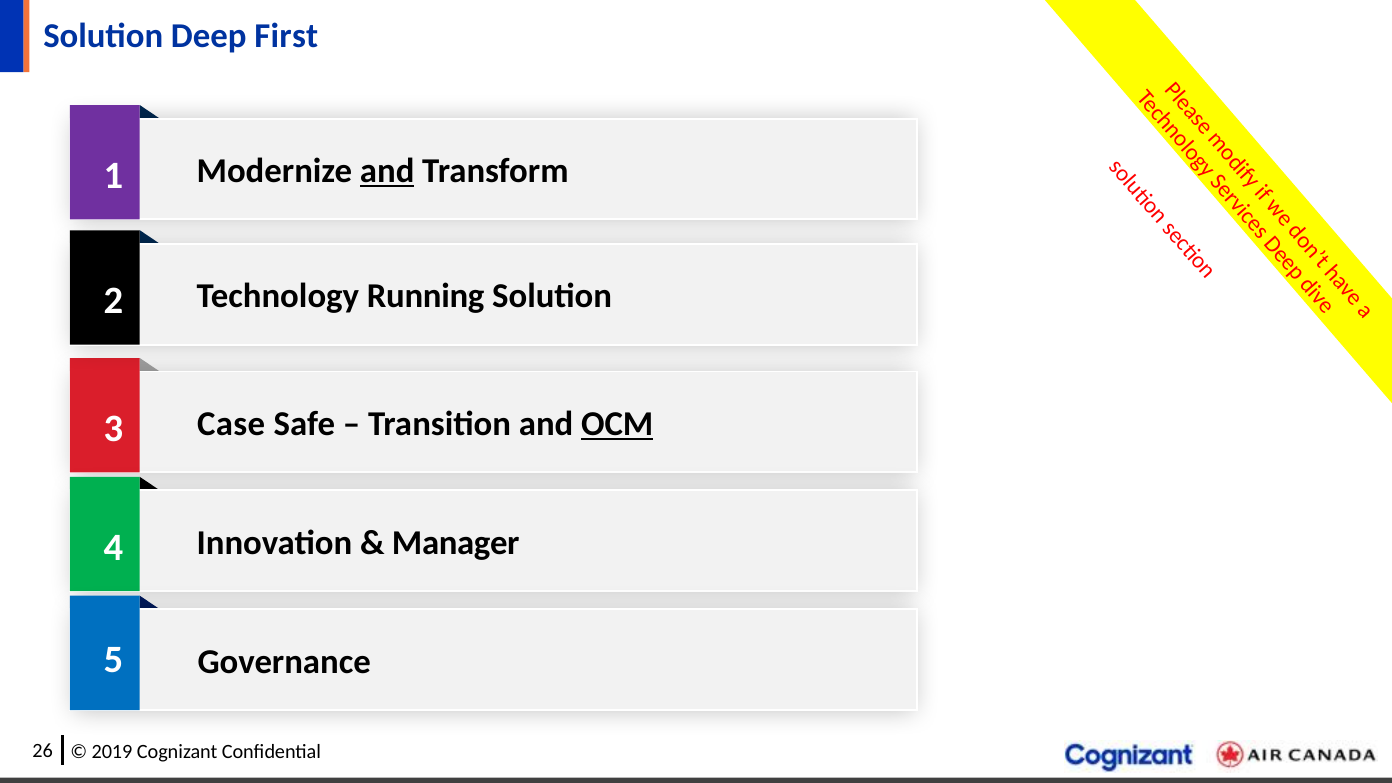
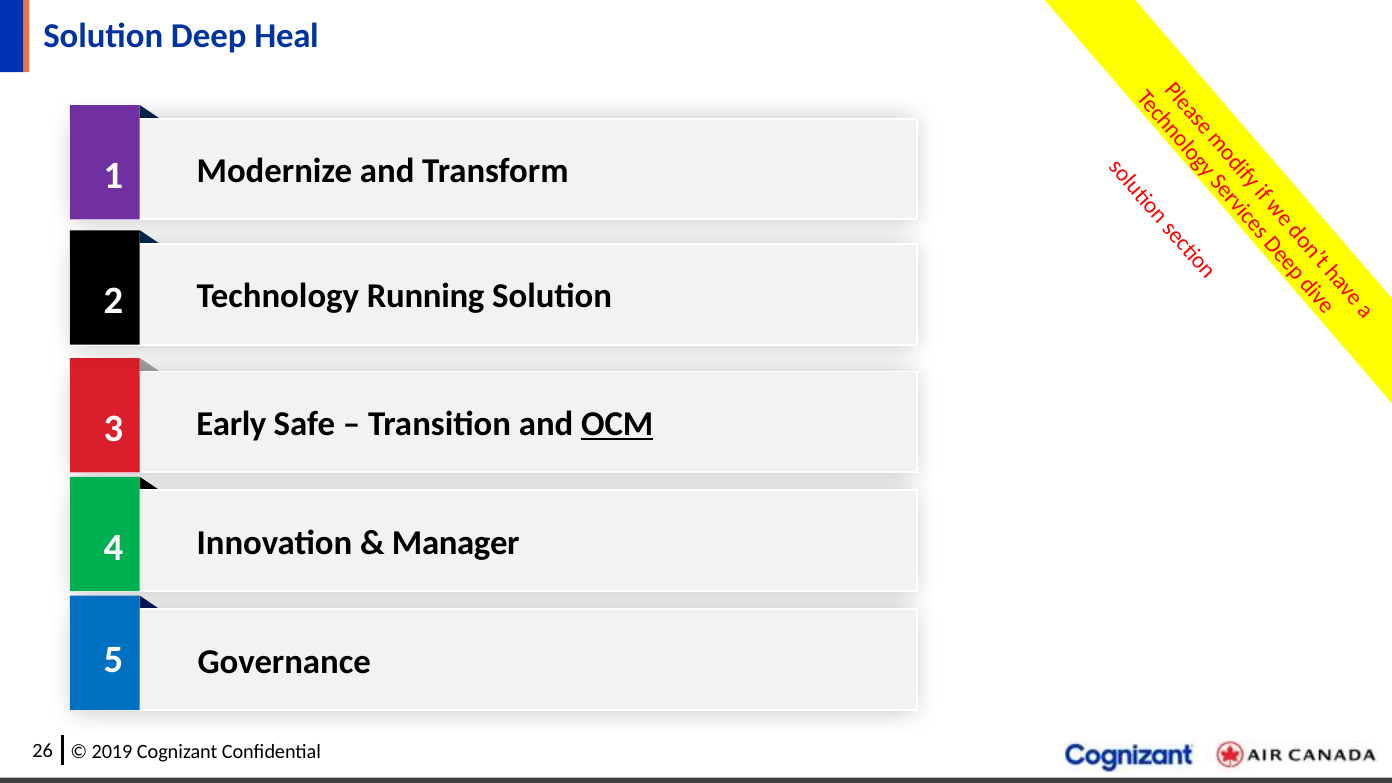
First: First -> Heal (287, 36)
and underline: present -> none (387, 171)
Case: Case -> Early (231, 424)
